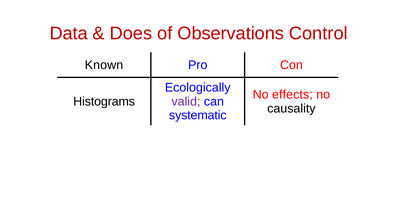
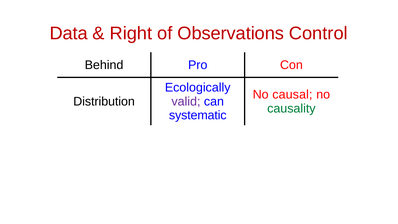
Does: Does -> Right (131, 33)
Known: Known -> Behind (104, 65)
effects: effects -> causal (292, 94)
Histograms: Histograms -> Distribution (104, 101)
causality colour: black -> green (291, 108)
